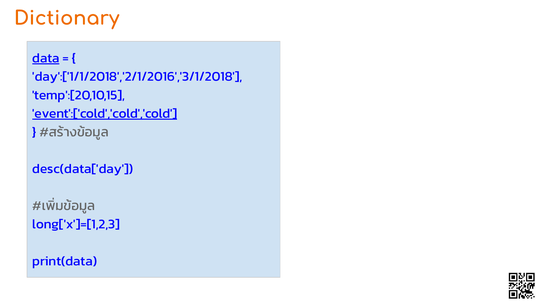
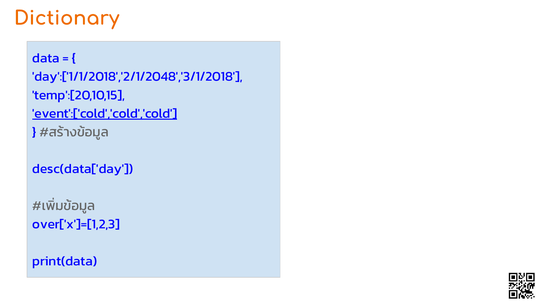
data underline: present -> none (46, 58)
day':['1/1/2018','2/1/2016','3/1/2018: day':['1/1/2018','2/1/2016','3/1/2018 -> day':['1/1/2018','2/1/2048','3/1/2018 (137, 77)
long['x']=[1,2,3: long['x']=[1,2,3 -> over['x']=[1,2,3 (76, 225)
